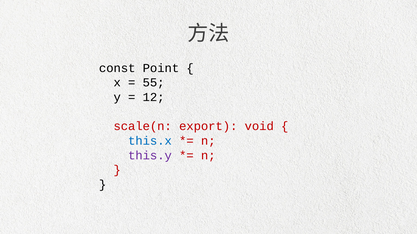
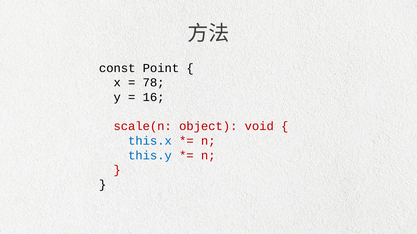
55: 55 -> 78 (154, 83)
12: 12 -> 16 (154, 97)
export: export -> object (208, 127)
this.y colour: purple -> blue (150, 156)
